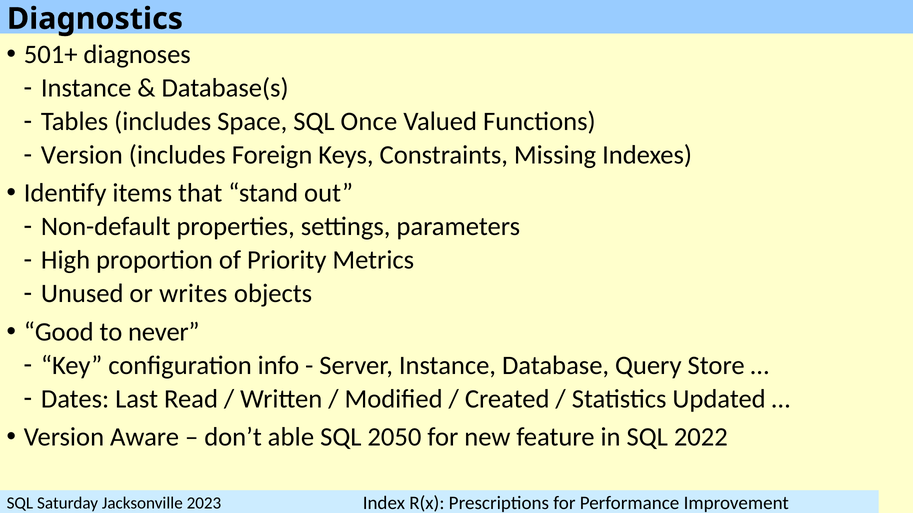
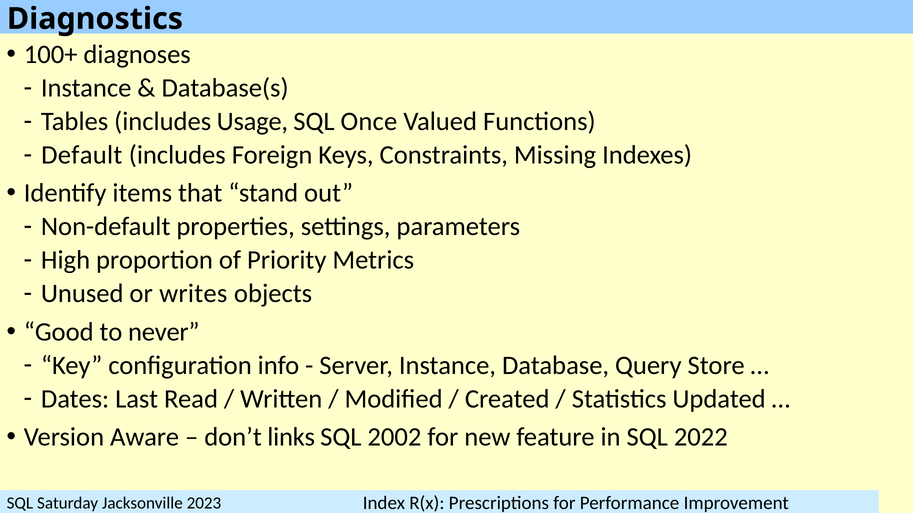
501+: 501+ -> 100+ (51, 55)
Space: Space -> Usage (252, 122)
Version: Version -> Default (82, 155)
able: able -> links (291, 437)
2050: 2050 -> 2002 (394, 437)
